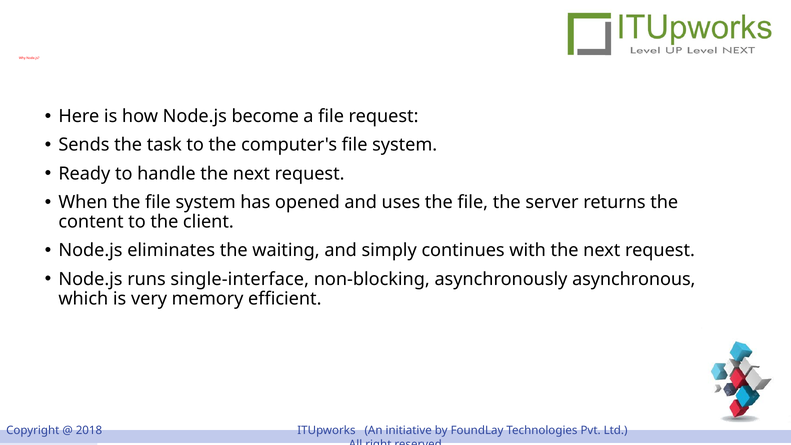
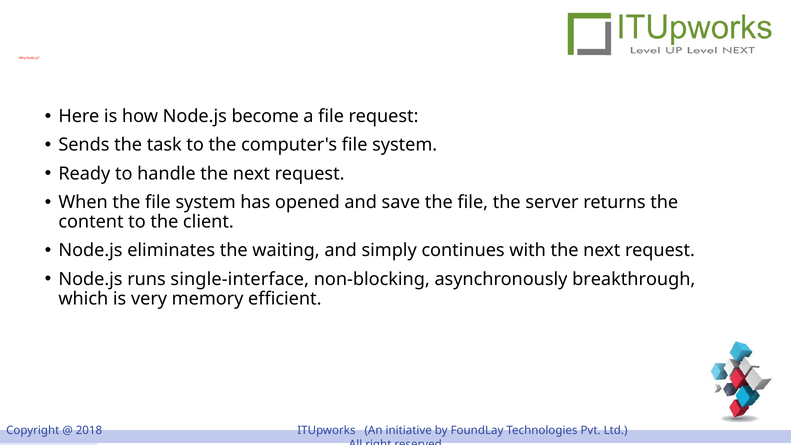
uses: uses -> save (401, 202)
asynchronous: asynchronous -> breakthrough (634, 279)
